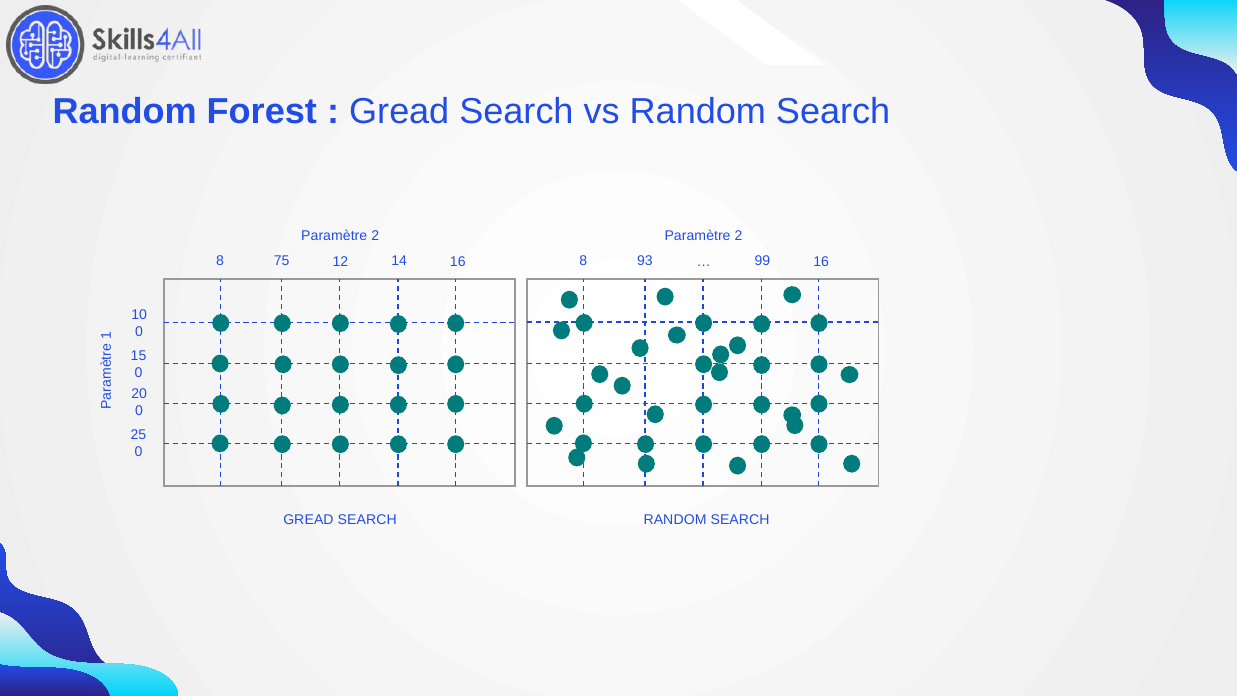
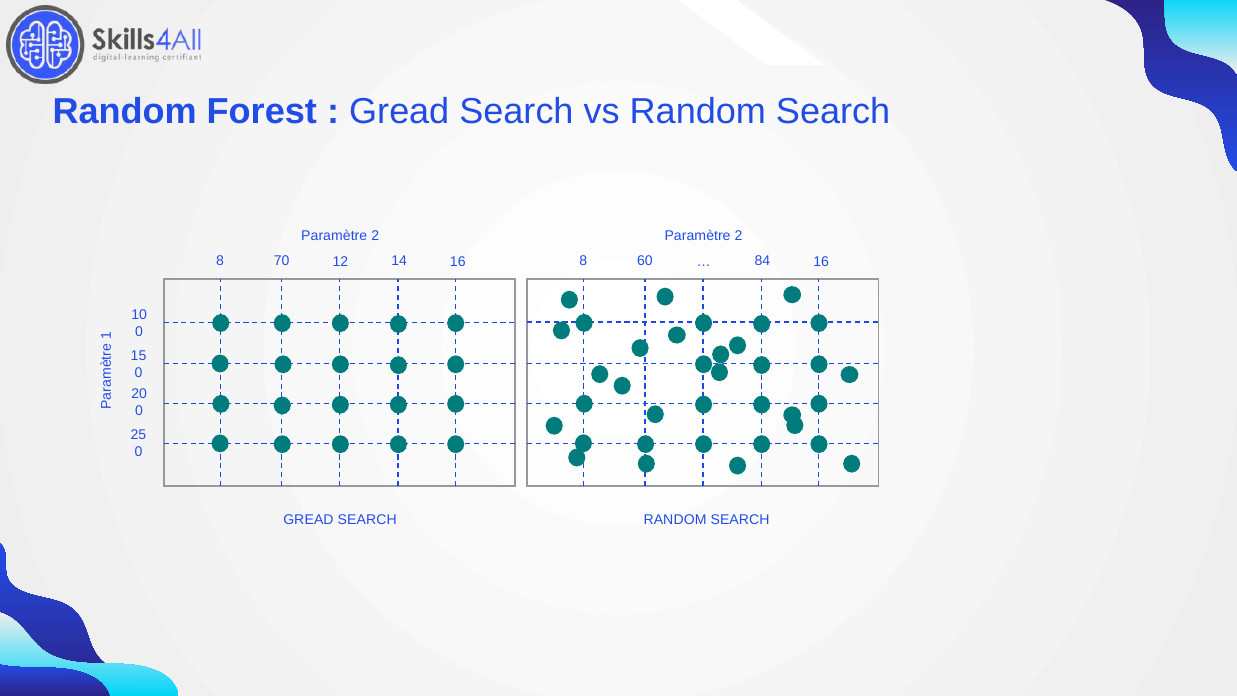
93: 93 -> 60 (645, 261)
99: 99 -> 84 (762, 261)
75: 75 -> 70 (282, 261)
